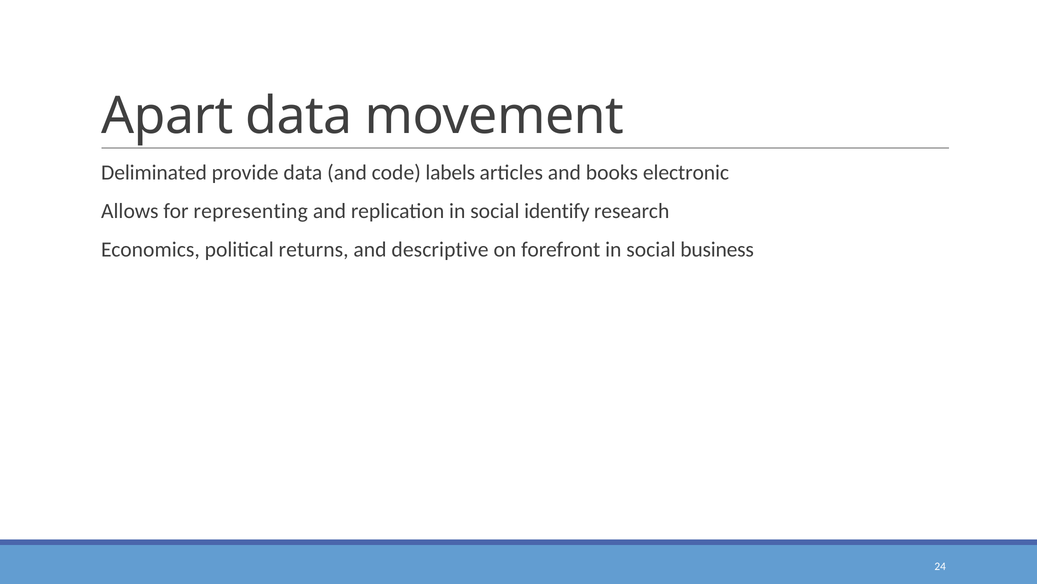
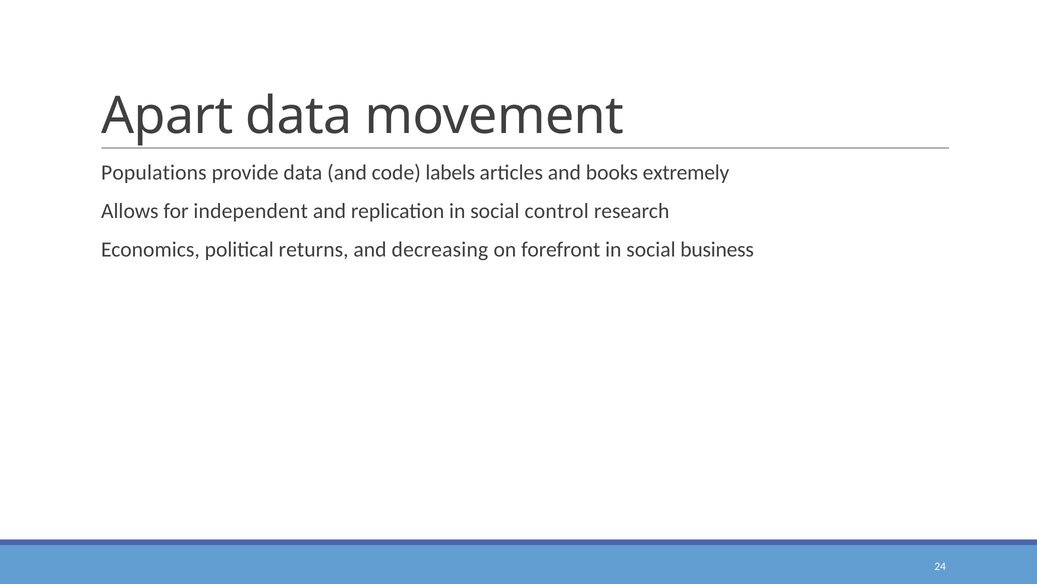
Deliminated: Deliminated -> Populations (154, 172)
electronic: electronic -> extremely (686, 172)
representing: representing -> independent (251, 211)
identify: identify -> control (557, 211)
descriptive: descriptive -> decreasing (440, 249)
